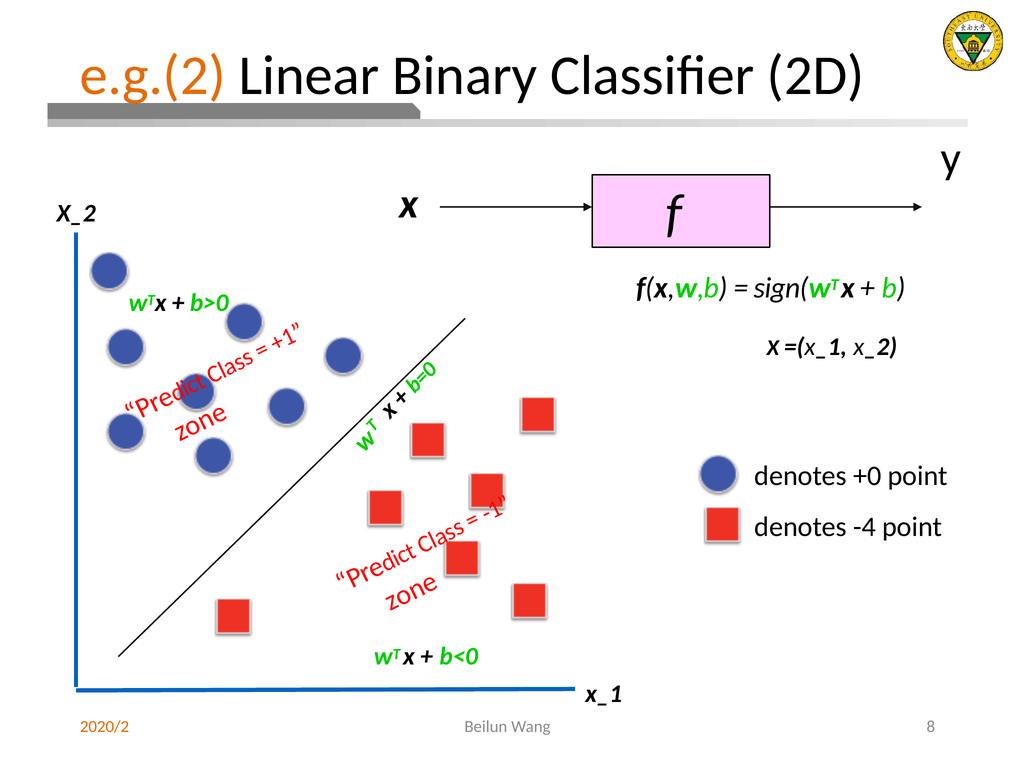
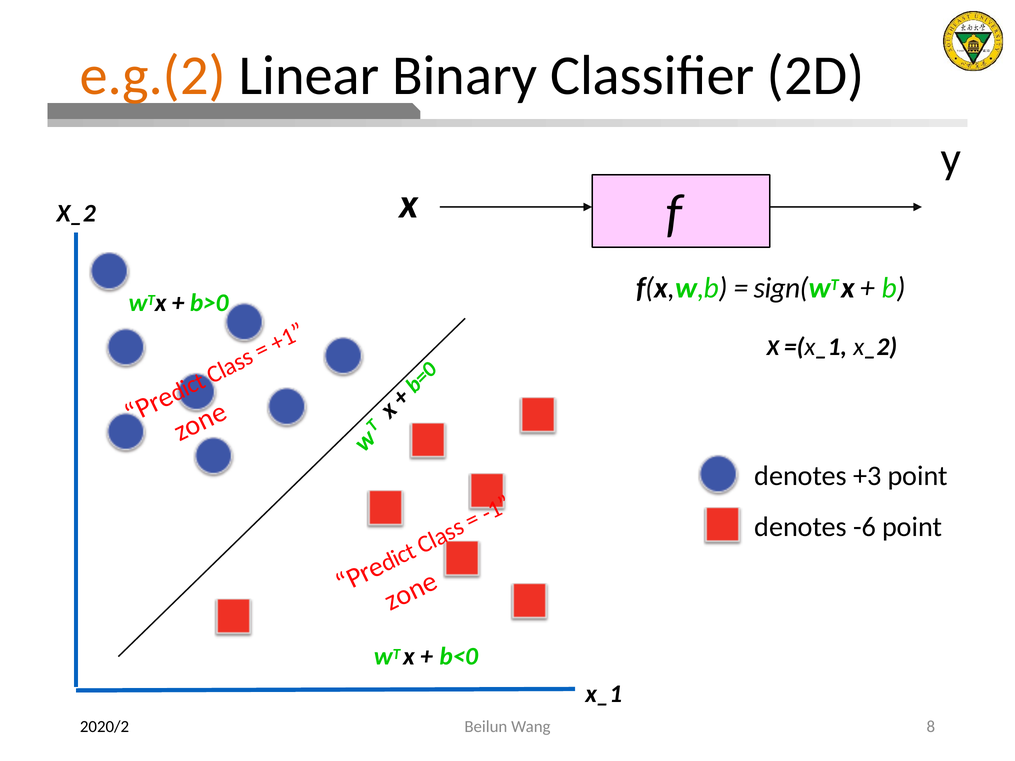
+0: +0 -> +3 (867, 476)
-4: -4 -> -6 (864, 527)
2020/2 colour: orange -> black (105, 727)
